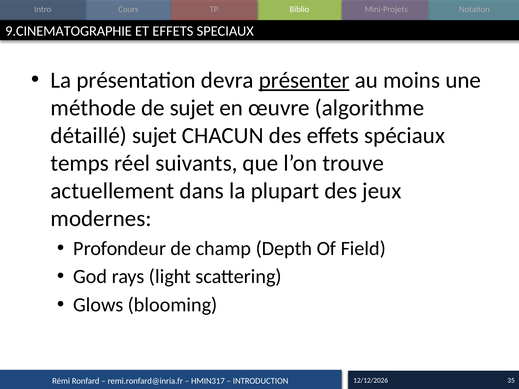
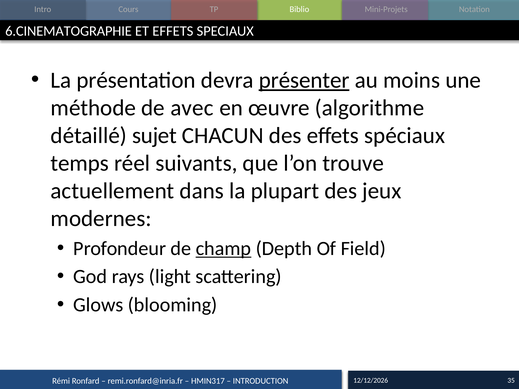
9.CINEMATOGRAPHIE: 9.CINEMATOGRAPHIE -> 6.CINEMATOGRAPHIE (69, 31)
de sujet: sujet -> avec (192, 108)
champ underline: none -> present (224, 249)
